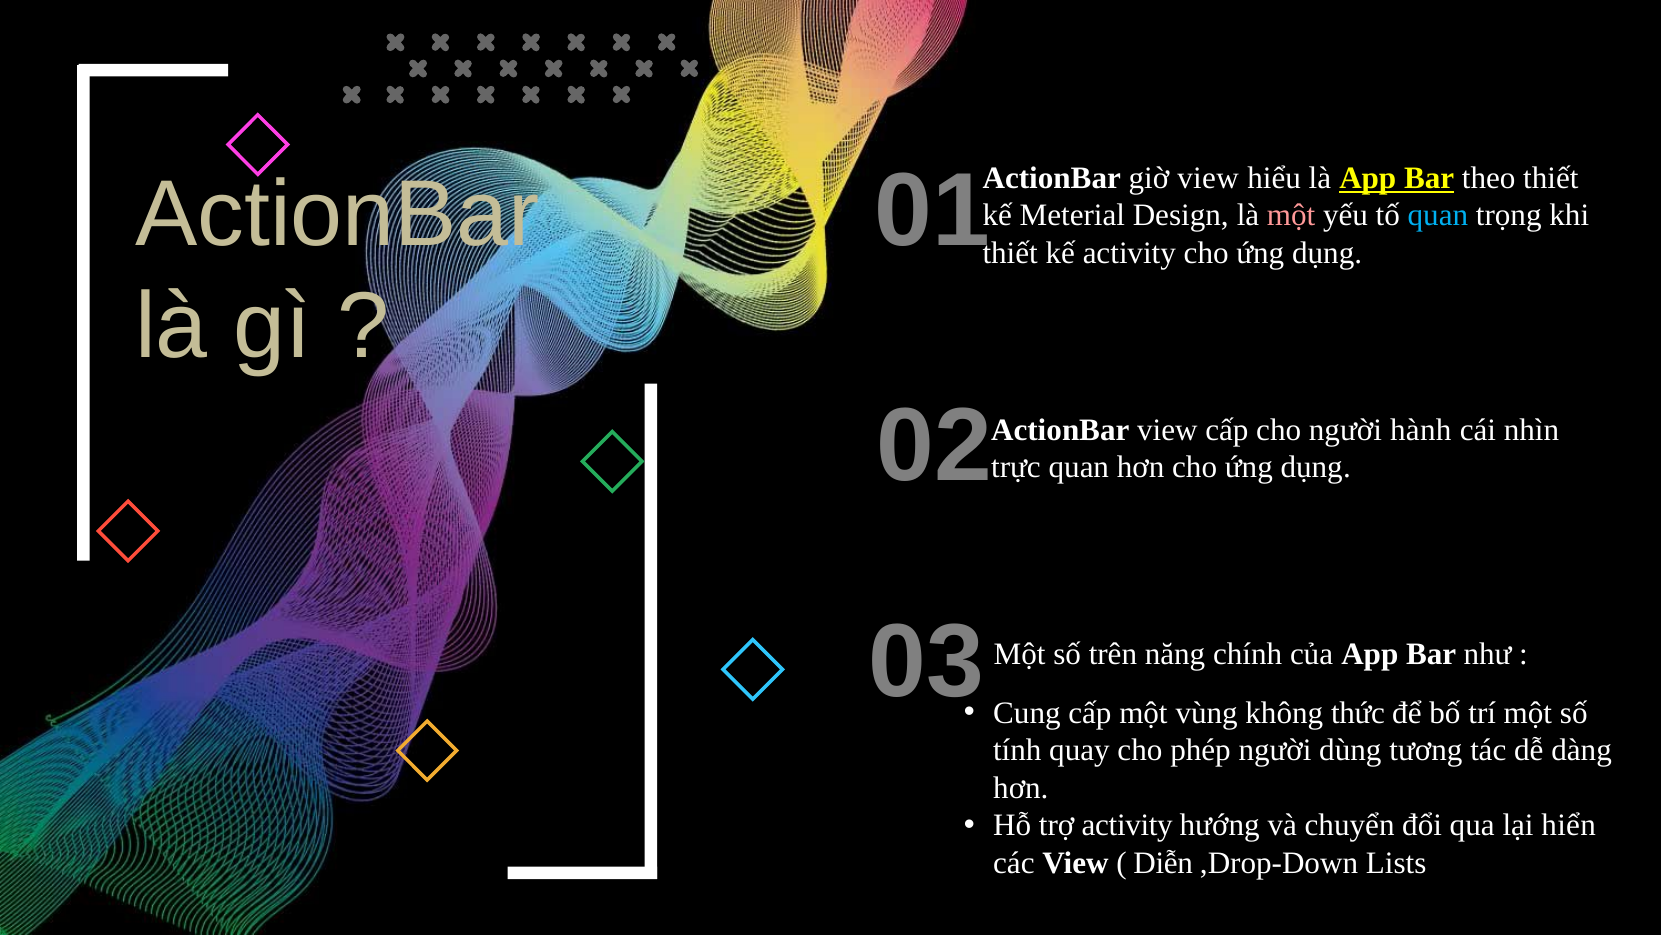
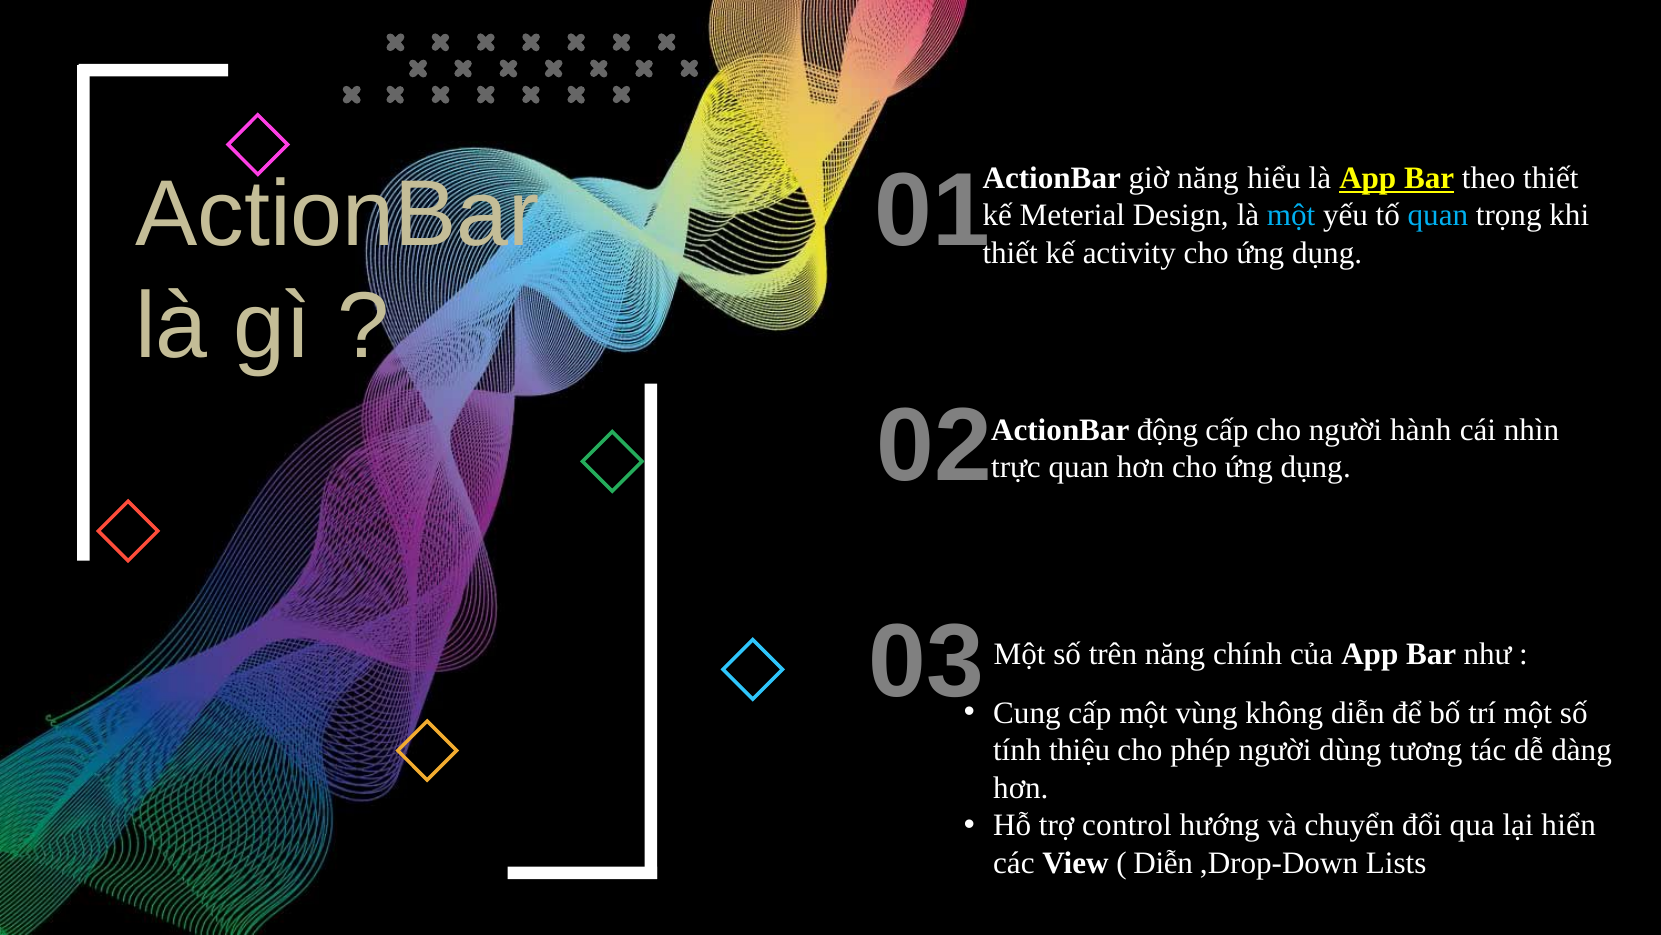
giờ view: view -> năng (1208, 178)
một colour: pink -> light blue (1291, 215)
ActionBar view: view -> động (1168, 430)
không thức: thức -> diễn (1358, 713)
quay: quay -> thiệu (1080, 750)
trợ activity: activity -> control (1127, 825)
